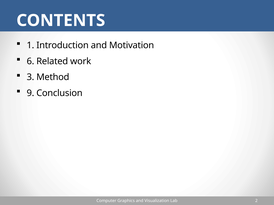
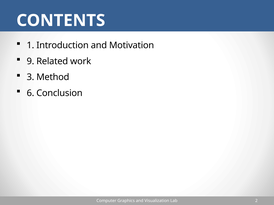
6: 6 -> 9 (30, 61)
9: 9 -> 6 (30, 93)
